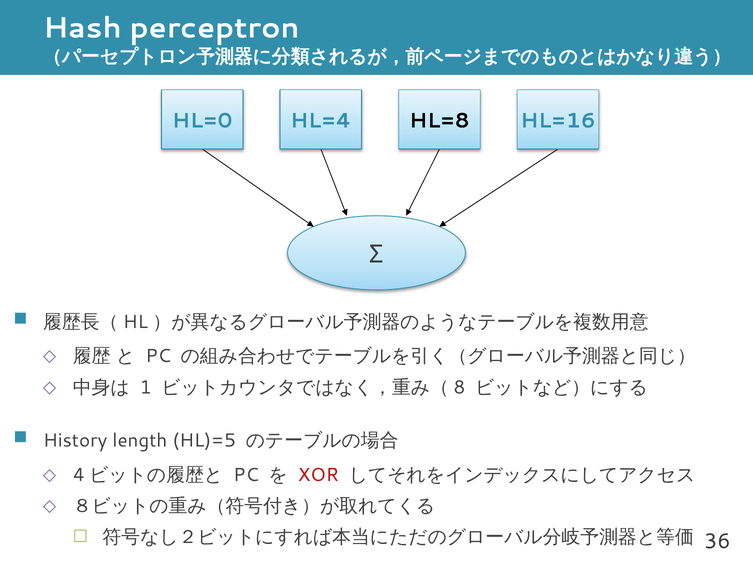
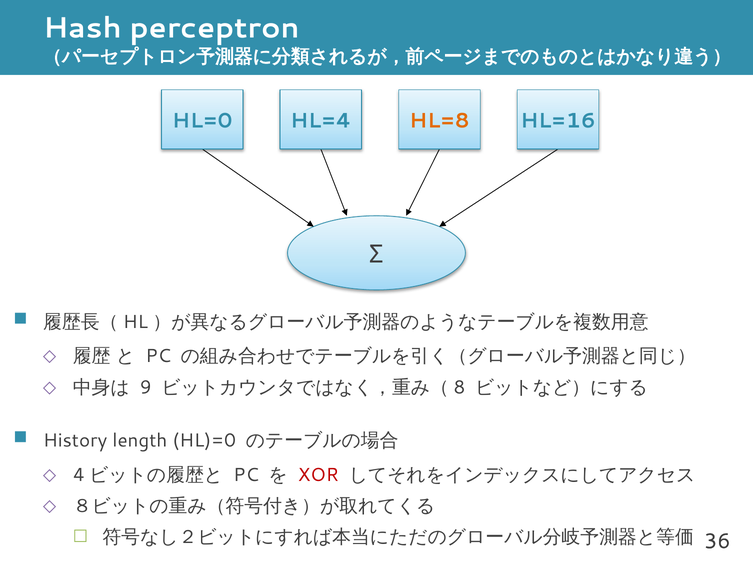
HL=8 colour: black -> orange (439, 121)
1: 1 -> 9 (146, 387)
HL)=5: HL)=5 -> HL)=0 (204, 440)
